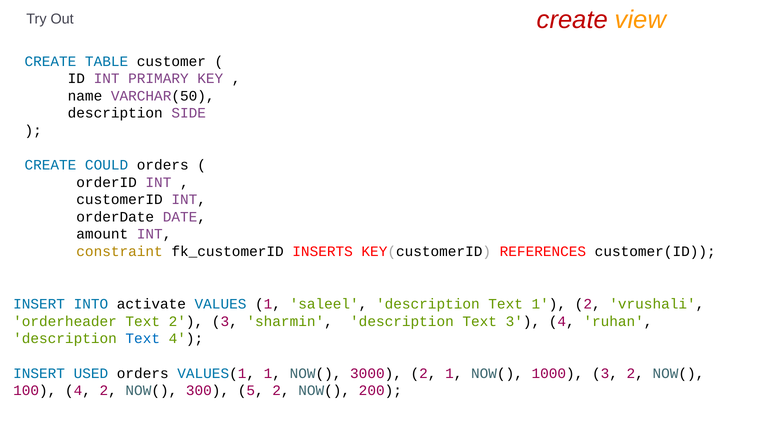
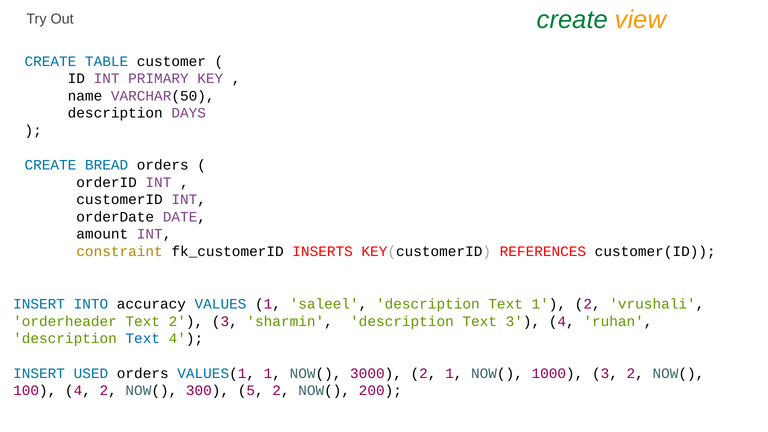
create colour: red -> green (572, 20)
SIDE: SIDE -> DAYS (189, 113)
COULD: COULD -> BREAD (107, 165)
activate: activate -> accuracy (151, 304)
